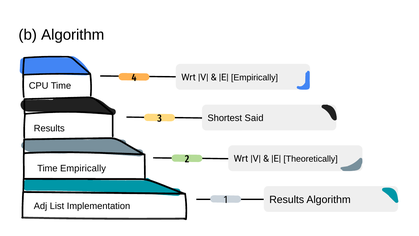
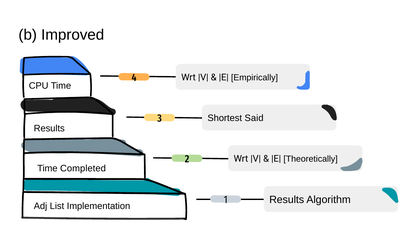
b Algorithm: Algorithm -> Improved (73, 35)
Time Empirically: Empirically -> Completed (83, 168)
